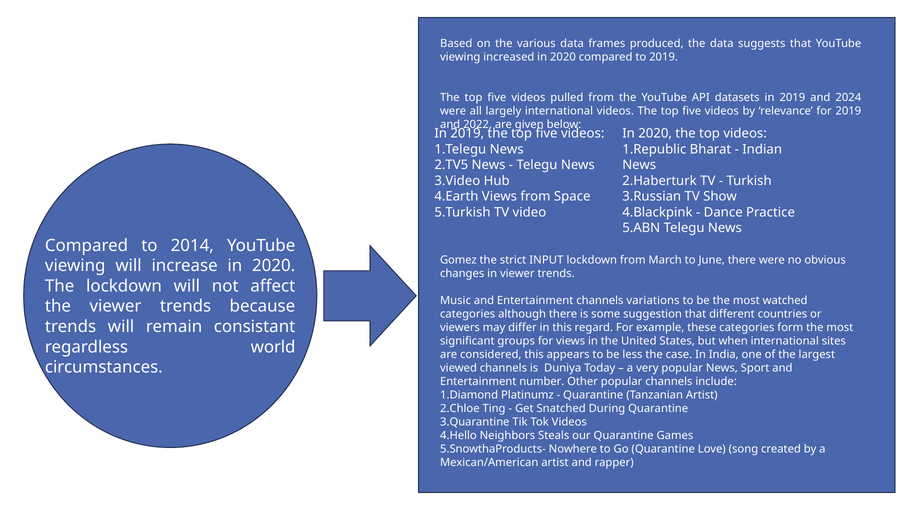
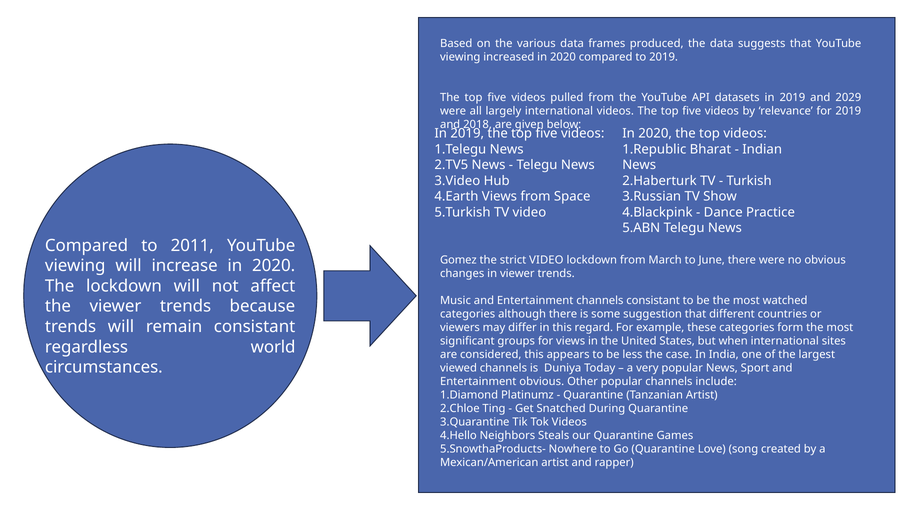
2024: 2024 -> 2029 (848, 98)
2022: 2022 -> 2018 (478, 125)
2014: 2014 -> 2011 (192, 246)
strict INPUT: INPUT -> VIDEO (546, 260)
channels variations: variations -> consistant (653, 301)
Entertainment number: number -> obvious (542, 382)
